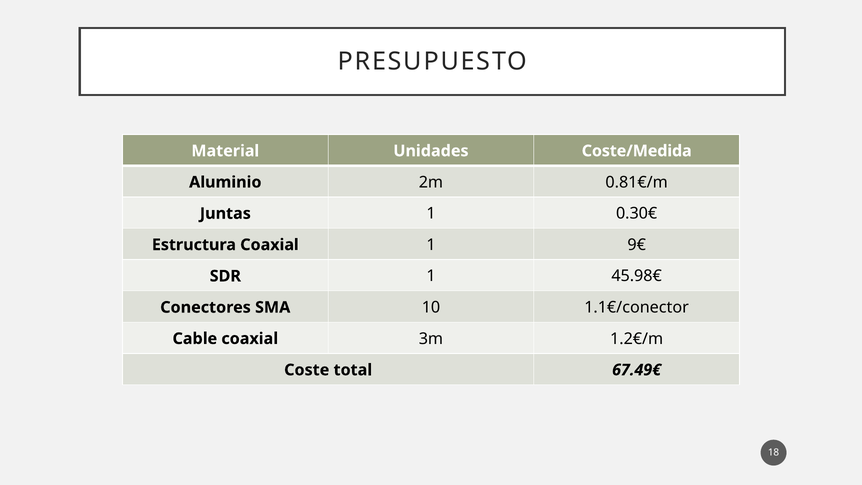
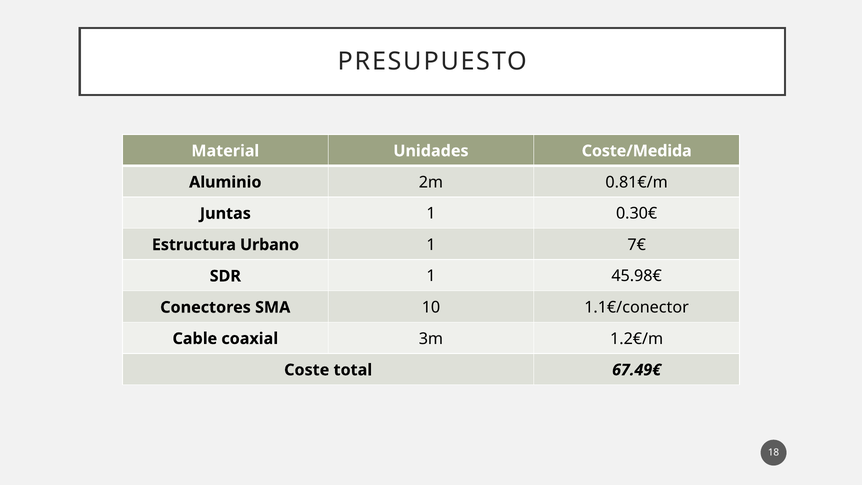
Estructura Coaxial: Coaxial -> Urbano (270, 245)
9€: 9€ -> 7€ (637, 245)
